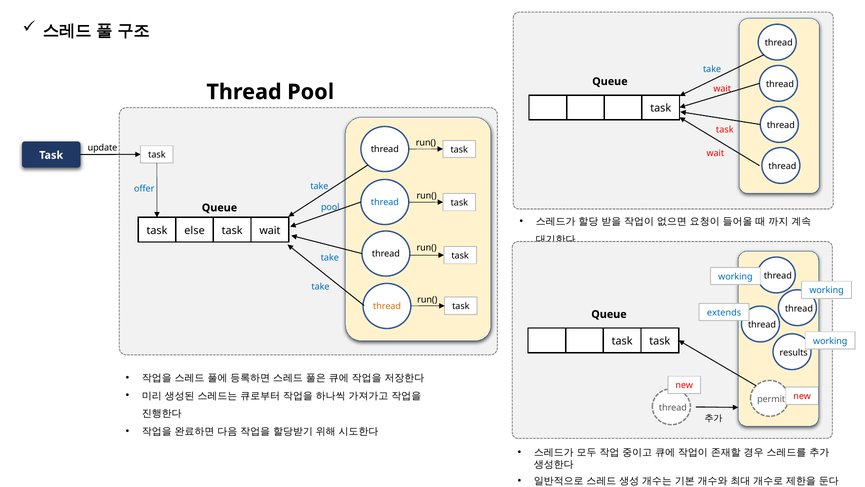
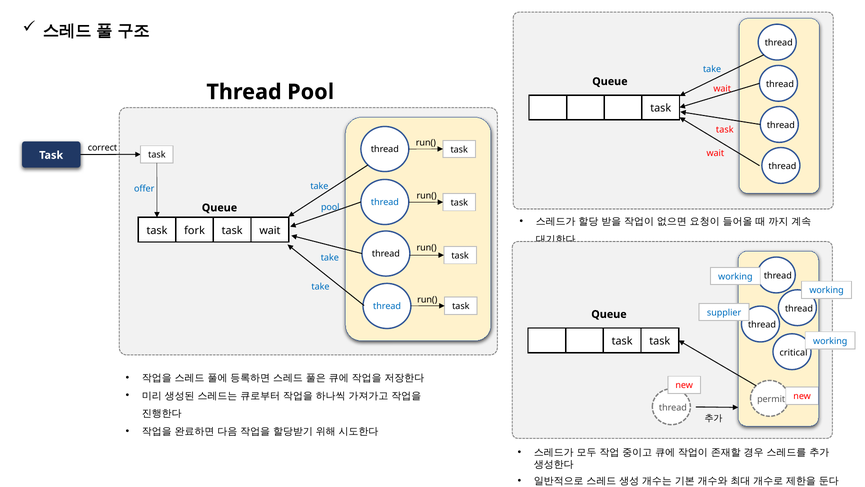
update: update -> correct (102, 147)
else: else -> fork (195, 230)
thread colour: orange -> blue (387, 306)
extends: extends -> supplier (724, 312)
results: results -> critical (794, 352)
